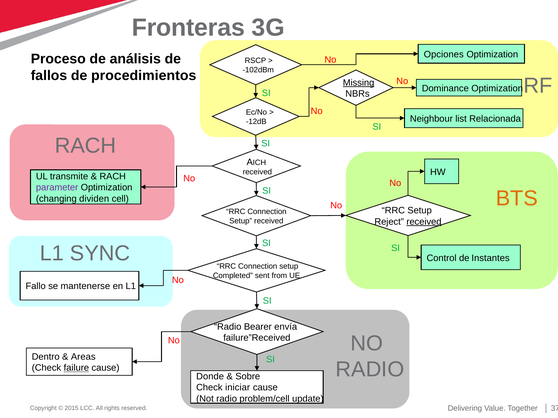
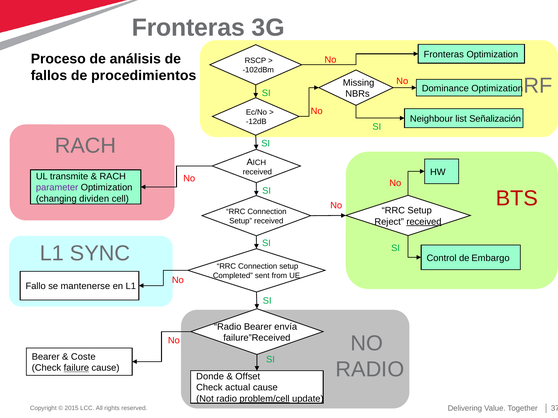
Opciones: Opciones -> Fronteras (444, 55)
Missing underline: present -> none (359, 83)
Relacionada: Relacionada -> Señalización (495, 119)
BTS colour: orange -> red (517, 199)
Instantes: Instantes -> Embargo (491, 258)
Dentro: Dentro -> Bearer (46, 357)
Areas: Areas -> Coste (83, 357)
Sobre: Sobre -> Offset (248, 377)
iniciar: iniciar -> actual (238, 388)
problem/cell underline: none -> present (265, 399)
